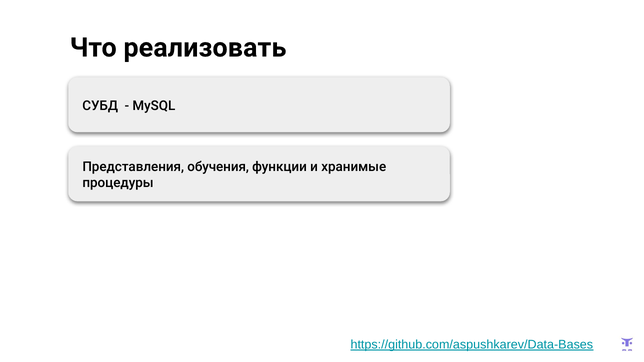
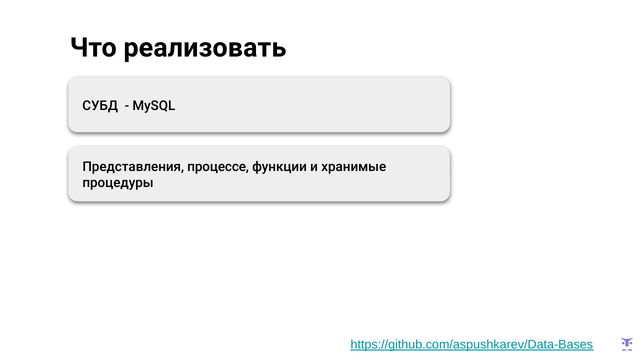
обучения: обучения -> процессе (218, 167)
